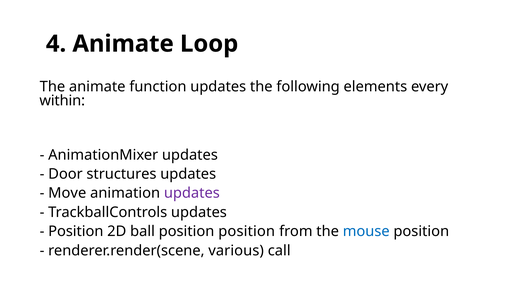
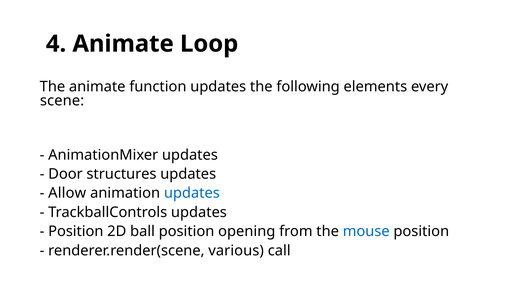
within: within -> scene (62, 101)
Move: Move -> Allow (67, 193)
updates colour: purple -> blue (192, 193)
position position: position -> opening (247, 231)
